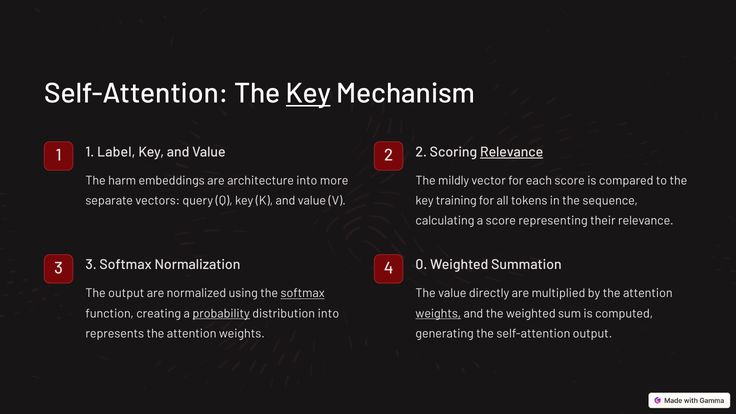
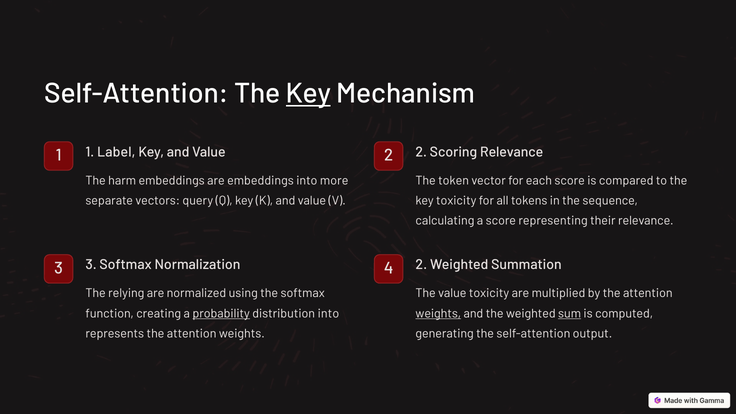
Relevance underline: present -> none (512, 152)
mildly: mildly -> token (454, 180)
are architecture: architecture -> embeddings (260, 180)
key training: training -> toxicity (456, 201)
4 0: 0 -> 2 (421, 265)
The output: output -> relying (126, 293)
softmax underline: present -> none (303, 293)
value directly: directly -> toxicity (489, 293)
sum underline: none -> present (570, 313)
